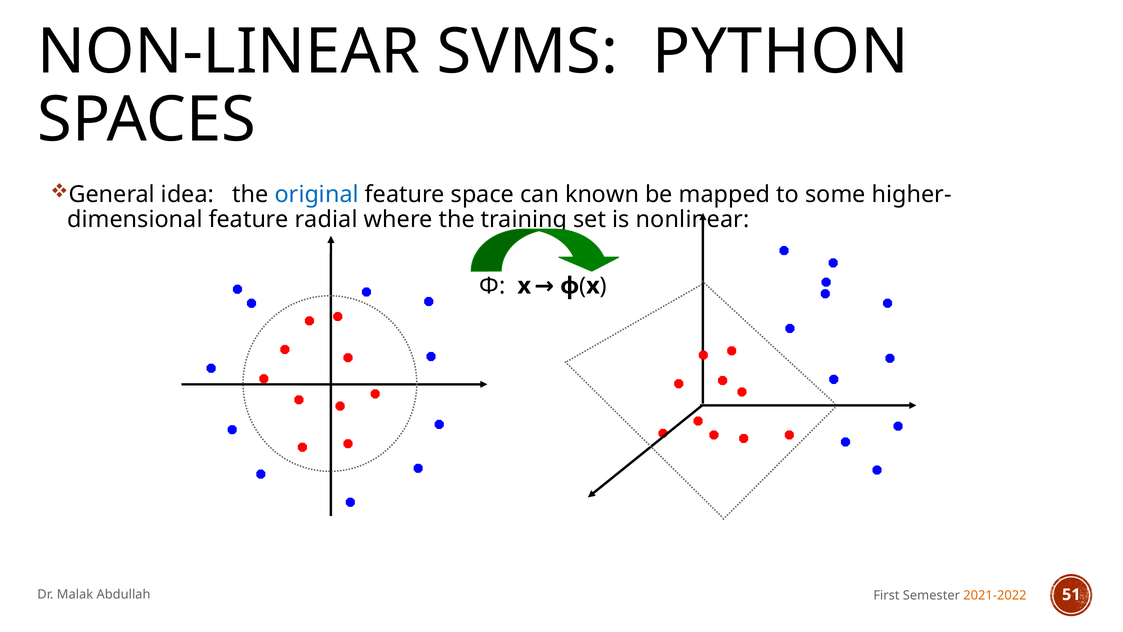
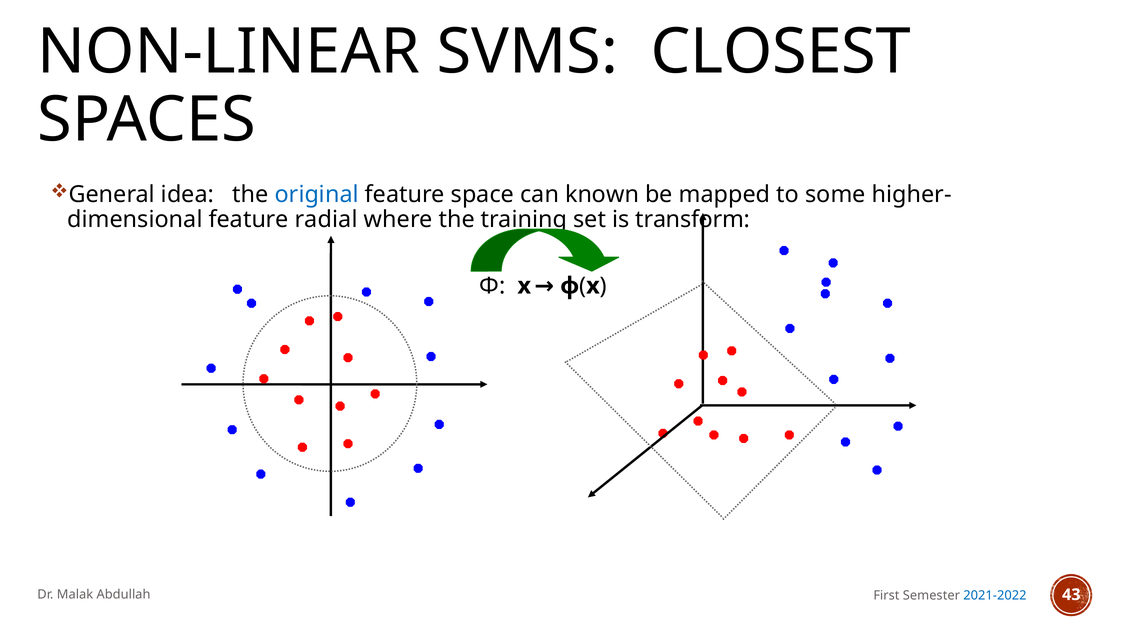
PYTHON: PYTHON -> CLOSEST (781, 52)
nonlinear: nonlinear -> transform (693, 220)
51: 51 -> 43 (1071, 594)
2021-2022 colour: orange -> blue (995, 595)
